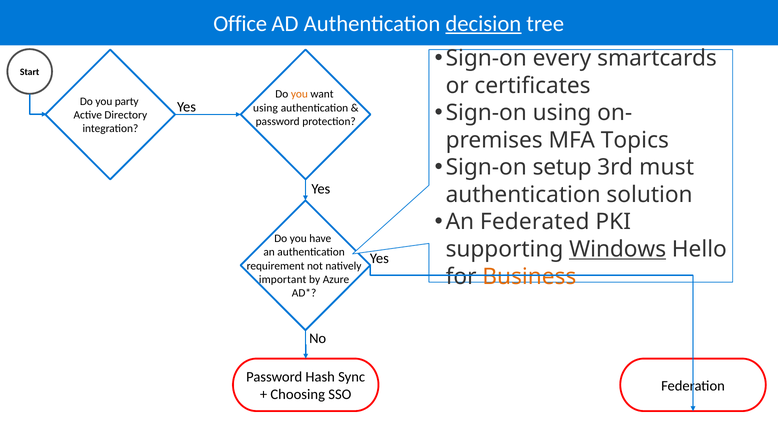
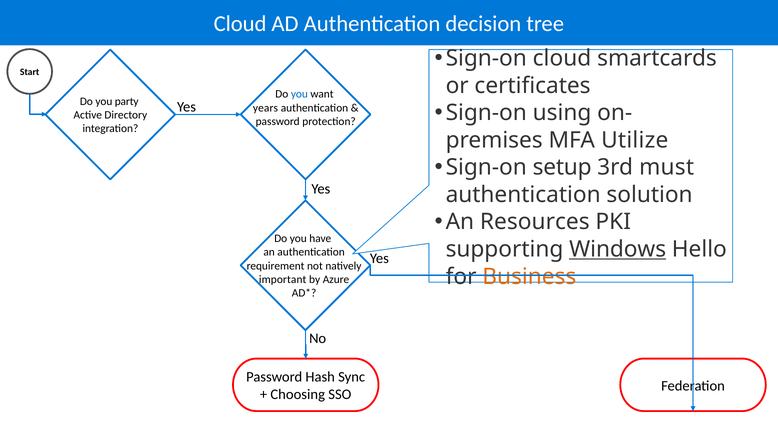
Office: Office -> Cloud (240, 24)
decision underline: present -> none (483, 24)
Sign-on every: every -> cloud (562, 58)
you colour: orange -> blue (299, 94)
using: using -> years (265, 108)
Topics: Topics -> Utilize (635, 140)
Federated: Federated -> Resources (535, 222)
